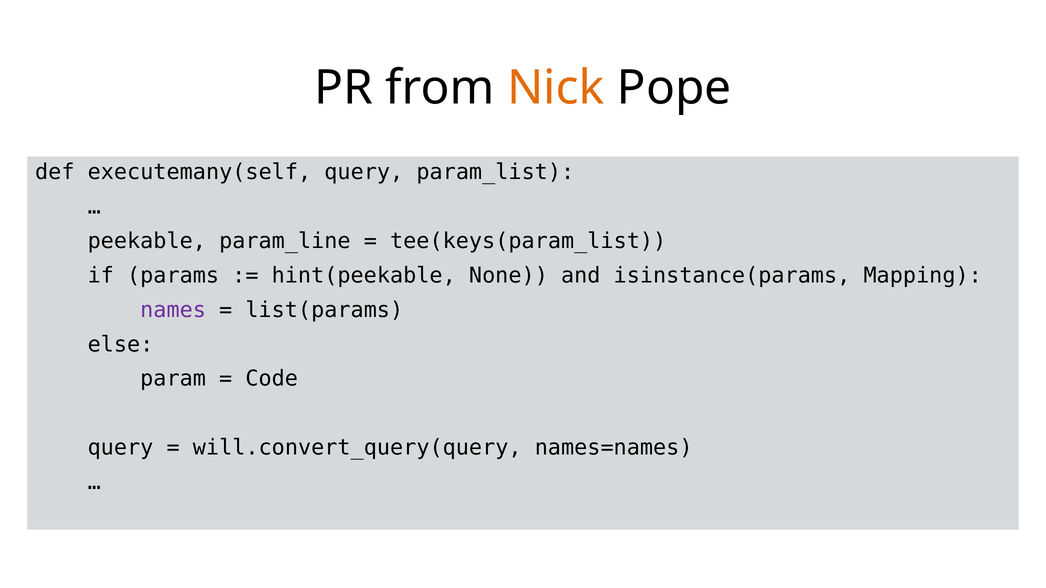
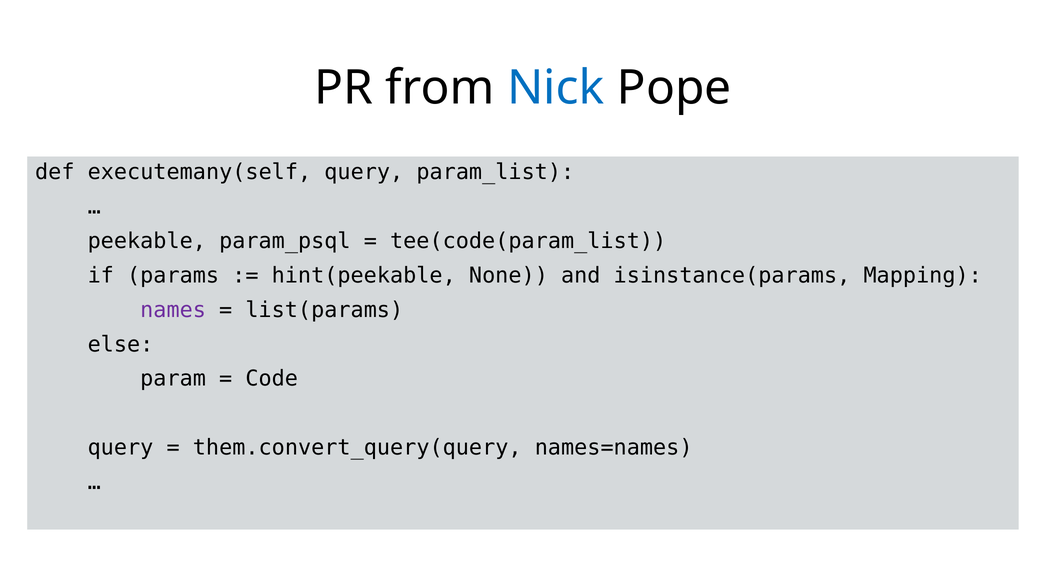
Nick colour: orange -> blue (556, 88)
param_line: param_line -> param_psql (285, 241)
tee(keys(param_list: tee(keys(param_list -> tee(code(param_list (528, 241)
will.convert_query(query: will.convert_query(query -> them.convert_query(query (357, 448)
